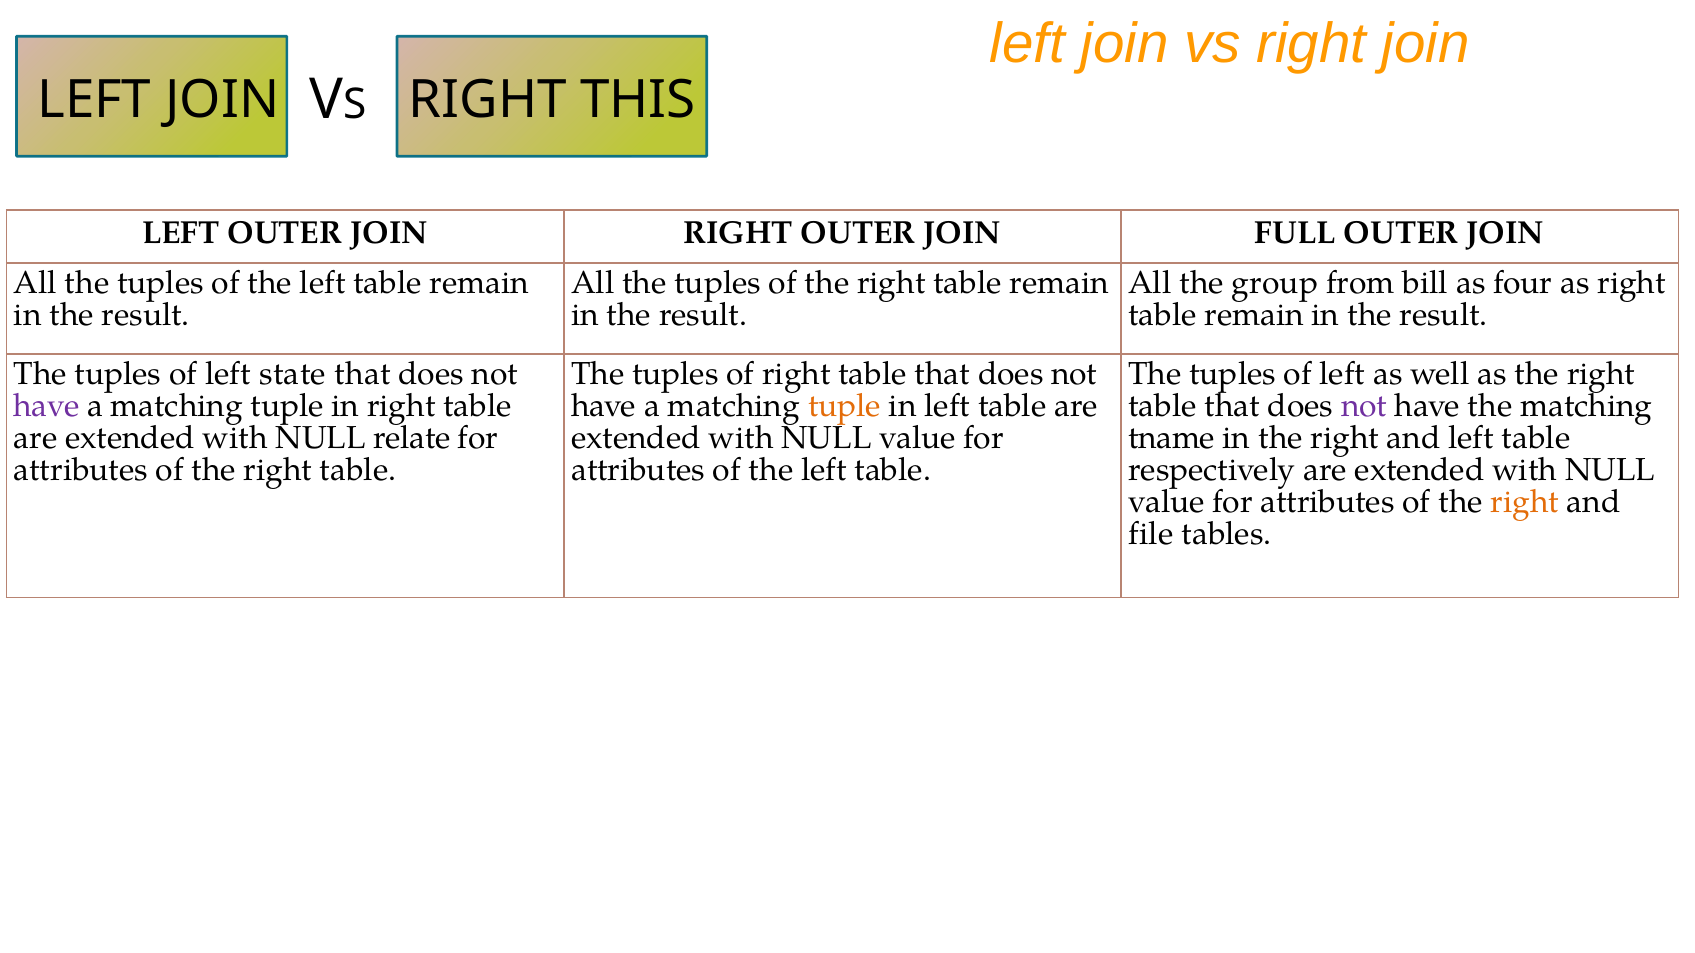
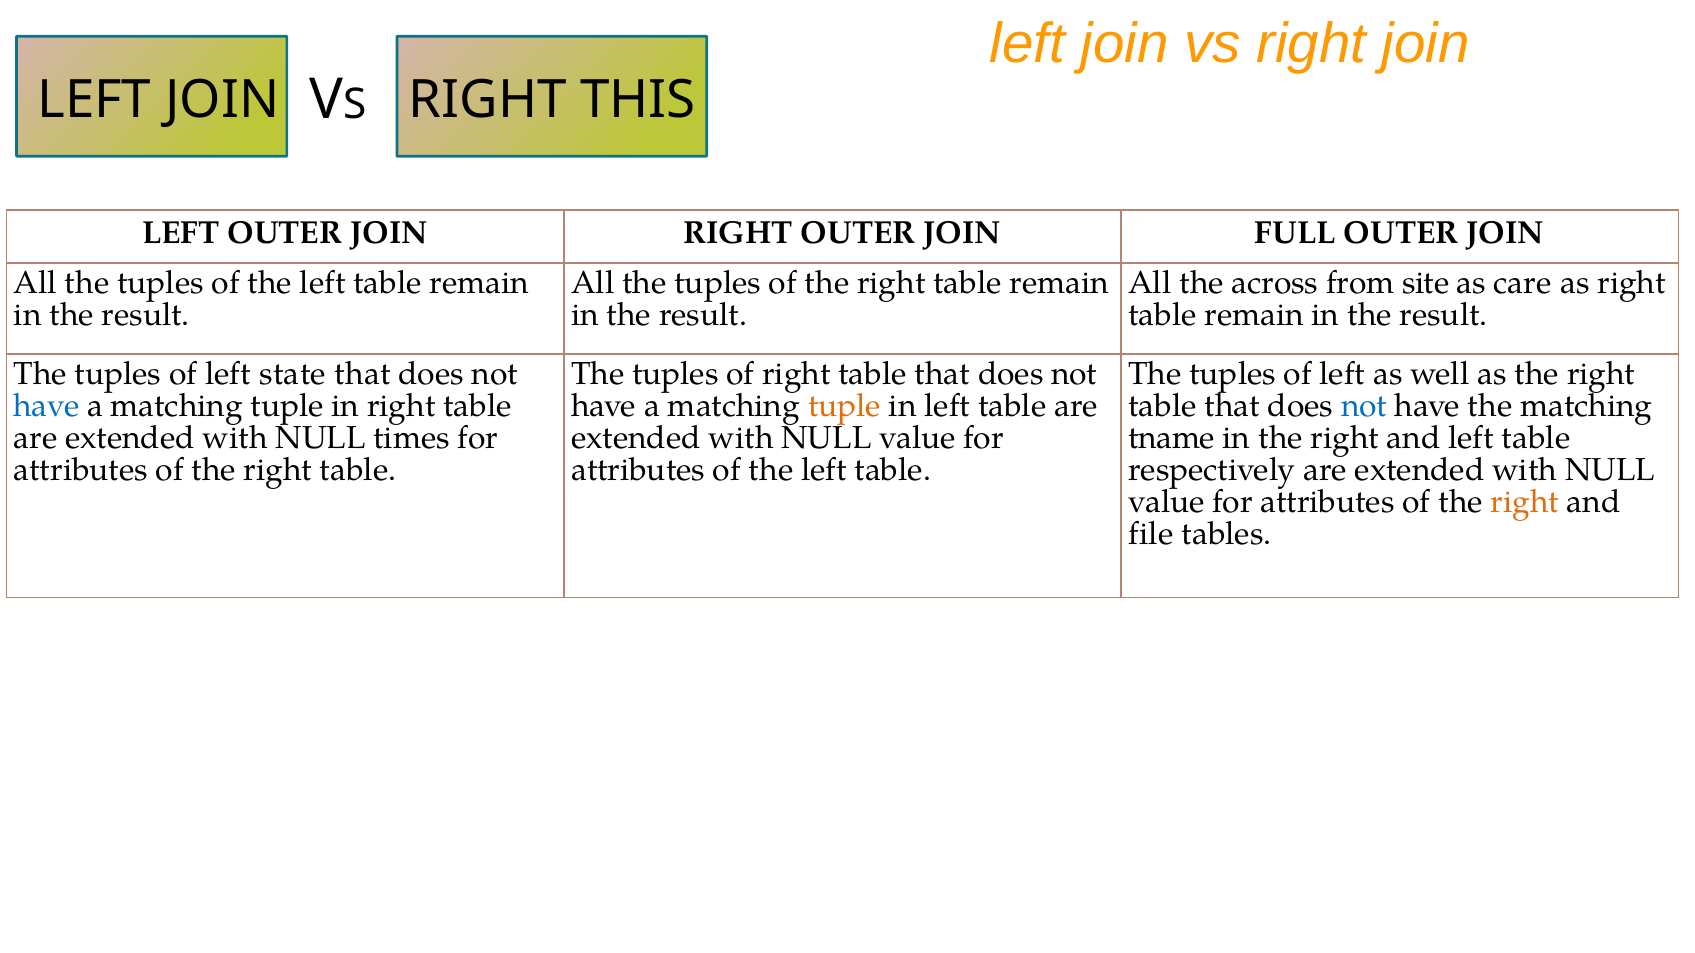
group: group -> across (1275, 283)
bill: bill -> site (1426, 283)
four: four -> care (1523, 283)
have colour: purple -> blue (47, 406)
not colour: purple -> blue (1364, 406)
relate: relate -> times (412, 438)
